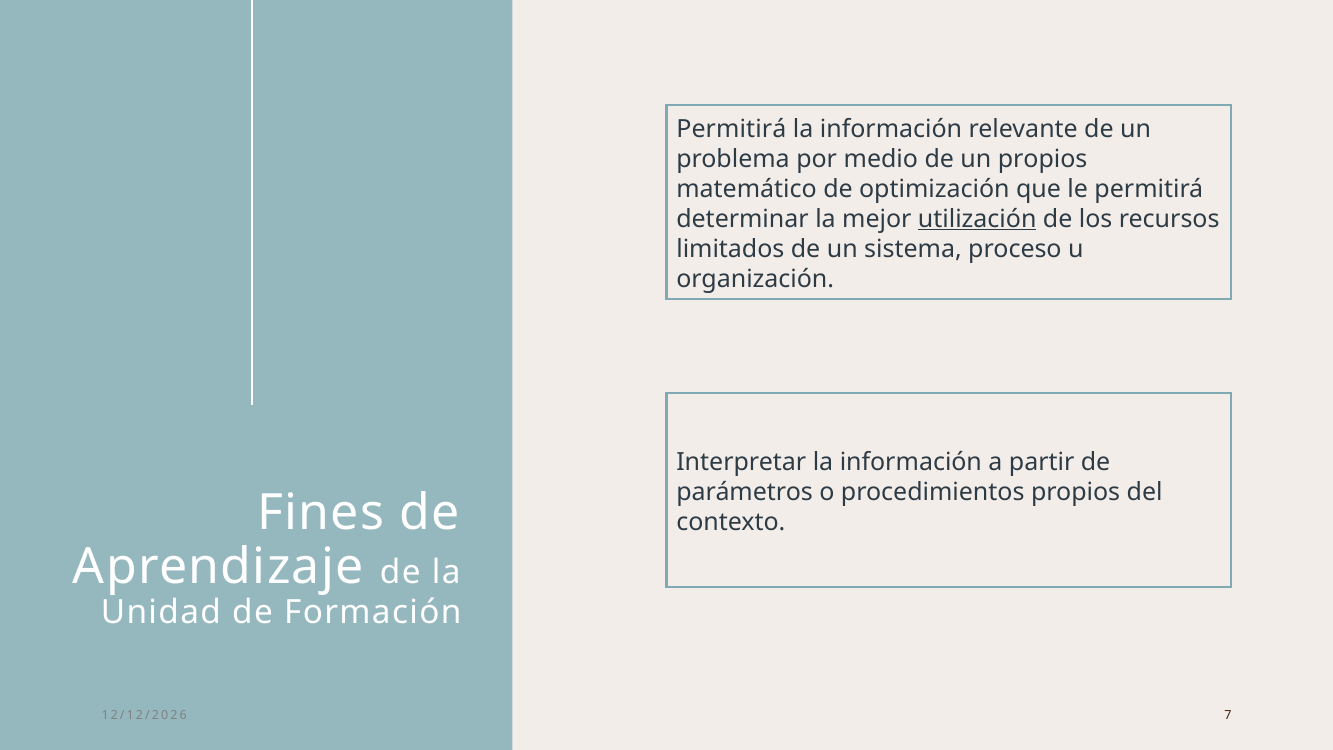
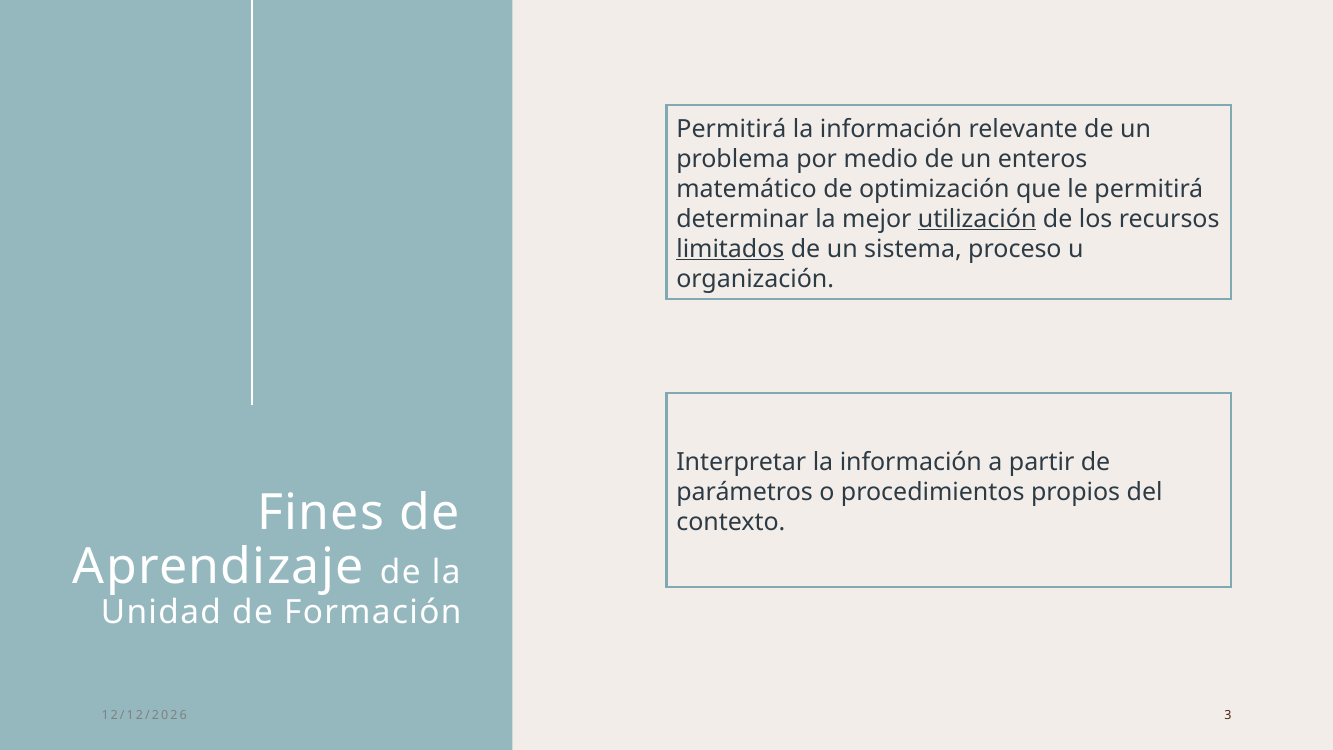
un propios: propios -> enteros (1043, 159)
limitados underline: none -> present (730, 249)
7: 7 -> 3 (1228, 715)
